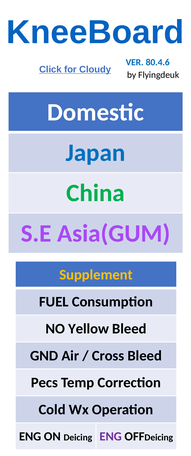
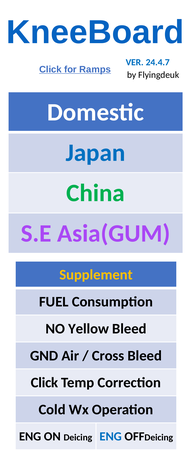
80.4.6: 80.4.6 -> 24.4.7 (158, 62)
Cloudy: Cloudy -> Ramps (95, 70)
Pecs: Pecs -> Click (44, 383)
ENG colour: purple -> blue (111, 437)
